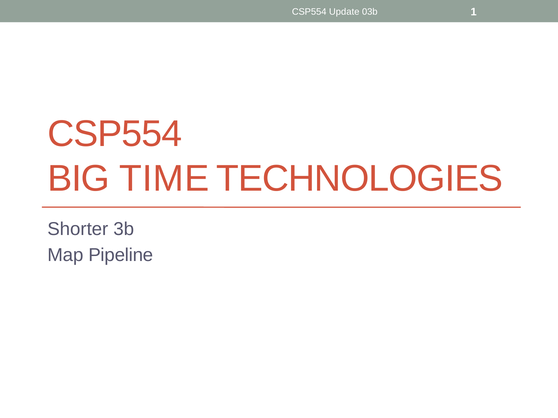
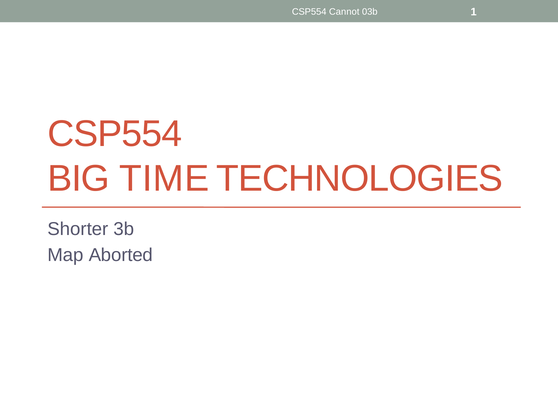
Update: Update -> Cannot (344, 12)
Pipeline: Pipeline -> Aborted (121, 255)
